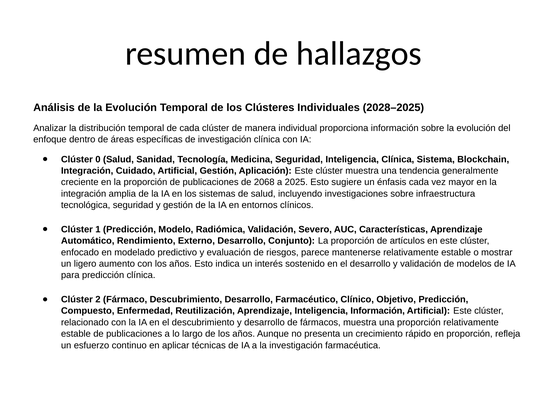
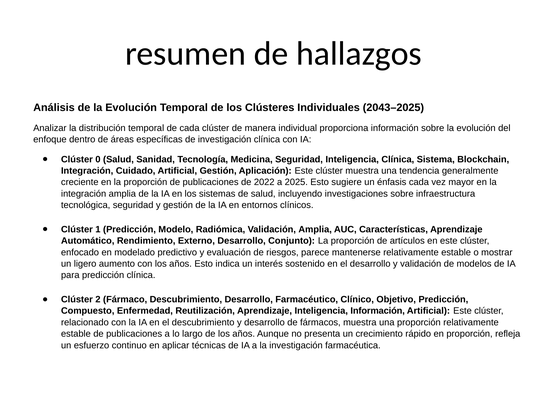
2028–2025: 2028–2025 -> 2043–2025 (393, 108)
2068: 2068 -> 2022 (264, 182)
Validación Severo: Severo -> Amplia (315, 230)
